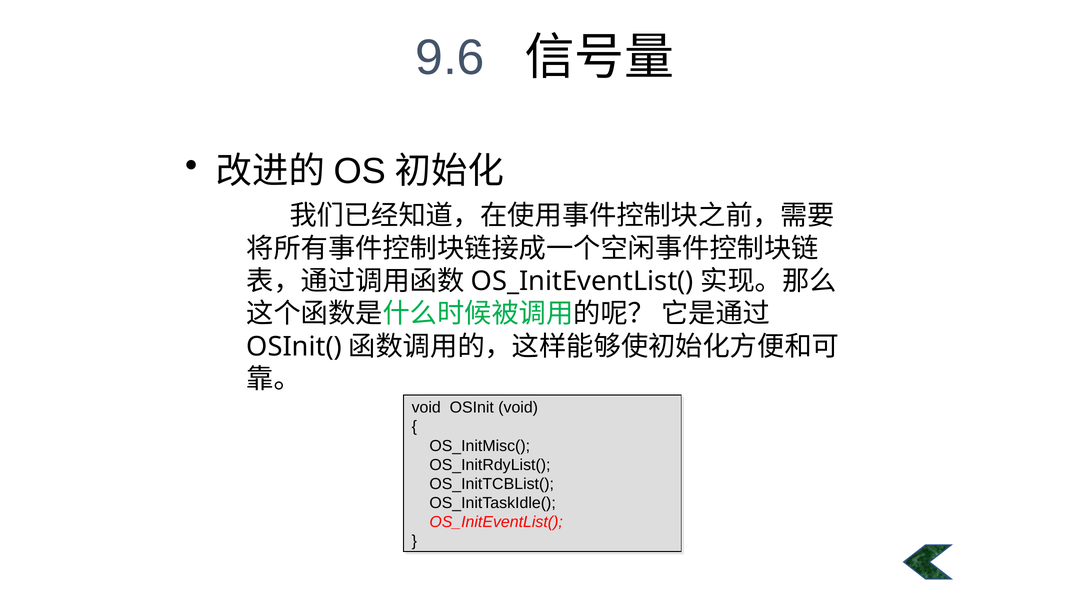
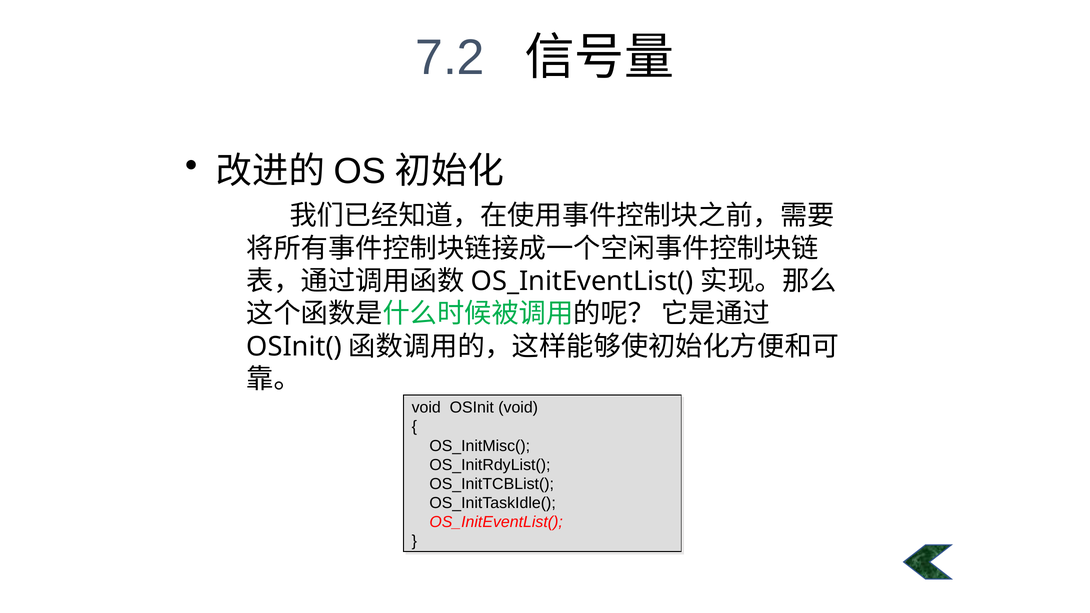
9.6: 9.6 -> 7.2 (450, 58)
